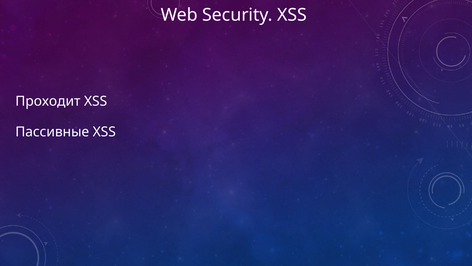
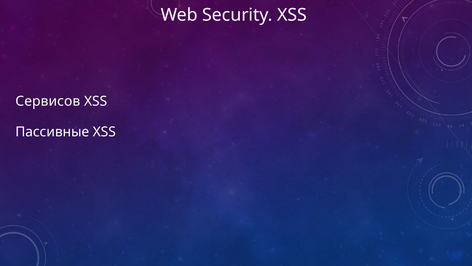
Проходит: Проходит -> Сервисов (48, 101)
